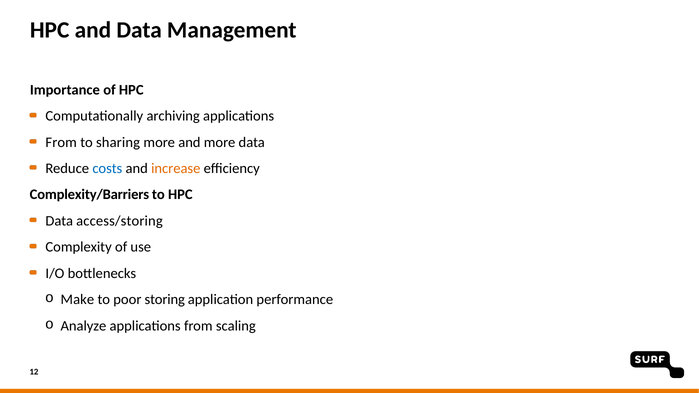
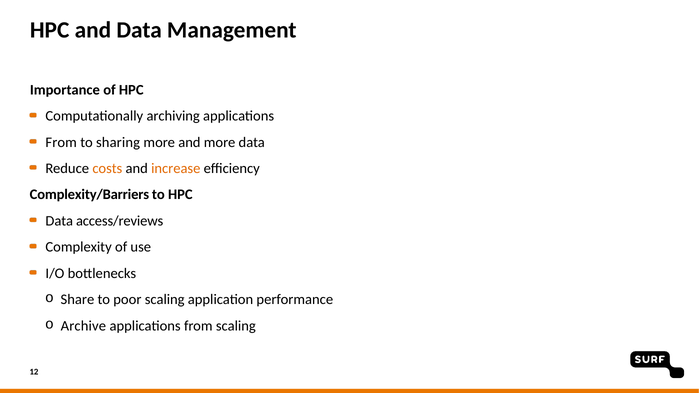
costs colour: blue -> orange (107, 169)
access/storing: access/storing -> access/reviews (120, 221)
Make: Make -> Share (77, 300)
poor storing: storing -> scaling (165, 300)
Analyze: Analyze -> Archive (83, 326)
